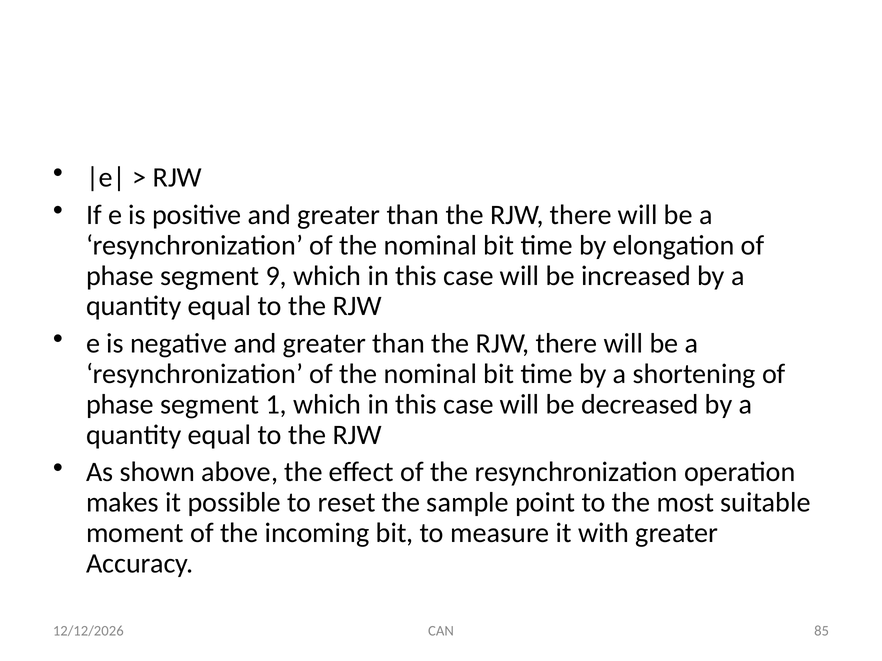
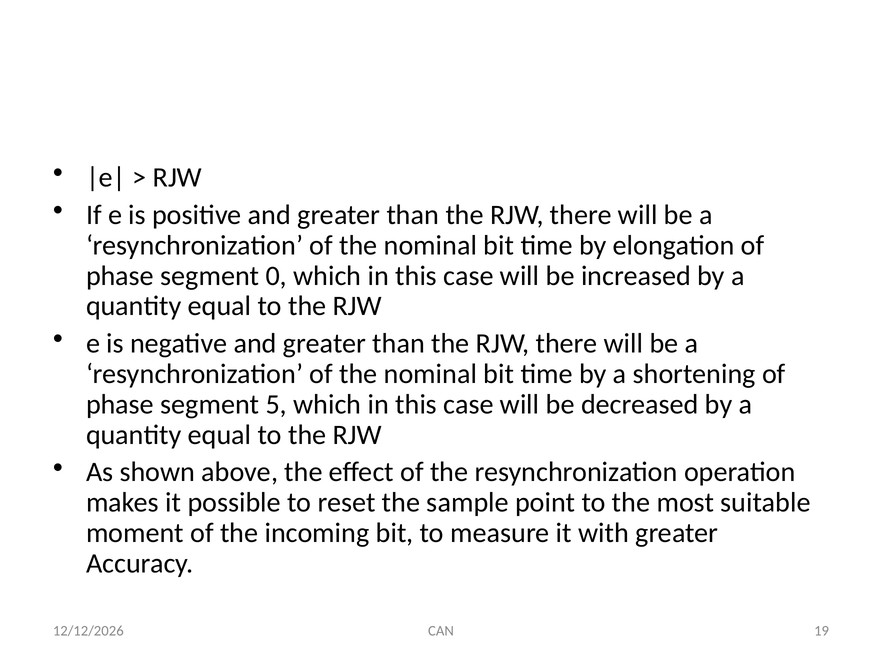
9: 9 -> 0 (276, 276)
1: 1 -> 5 (276, 405)
85: 85 -> 19 (822, 632)
